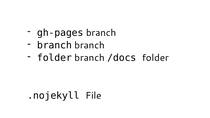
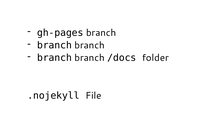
folder: folder -> branch (54, 58)
